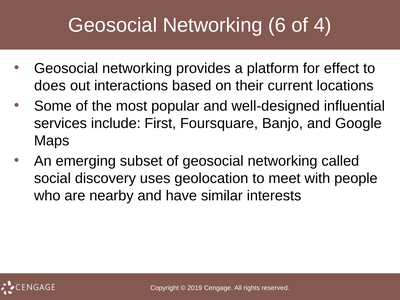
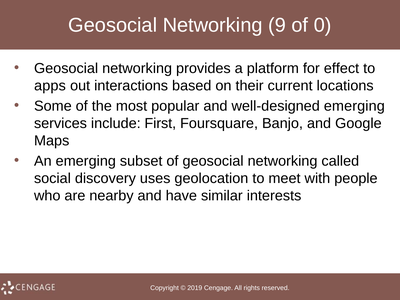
6: 6 -> 9 (277, 25)
4: 4 -> 0 (323, 25)
does: does -> apps (50, 86)
well-designed influential: influential -> emerging (354, 106)
